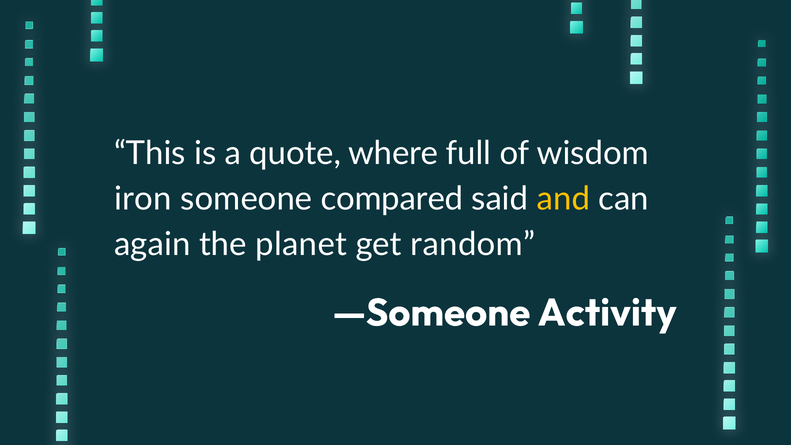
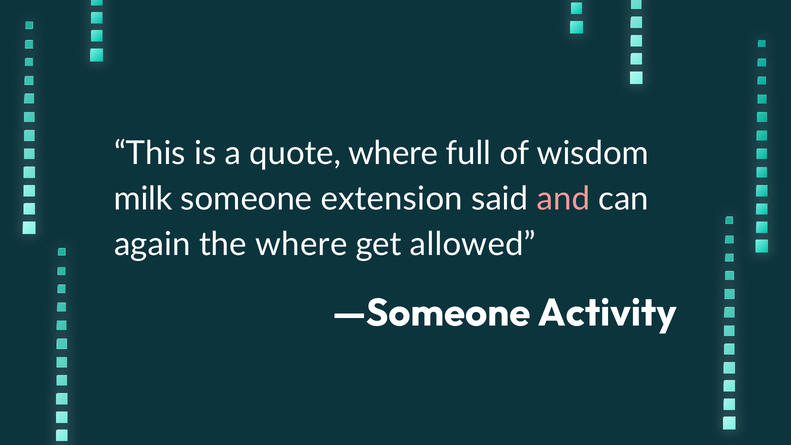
iron: iron -> milk (143, 199)
compared: compared -> extension (392, 199)
and colour: yellow -> pink (563, 199)
the planet: planet -> where (301, 244)
random: random -> allowed (473, 244)
